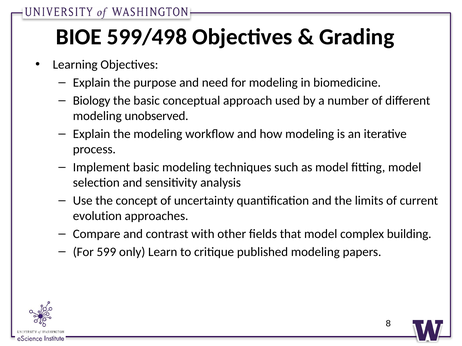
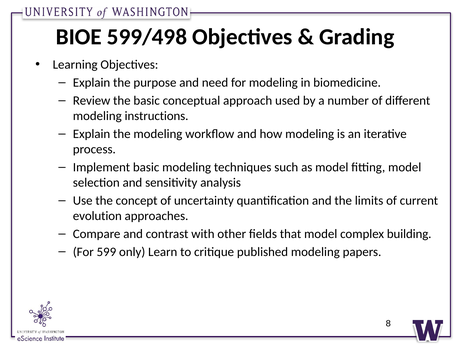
Biology: Biology -> Review (92, 101)
unobserved: unobserved -> instructions (157, 116)
